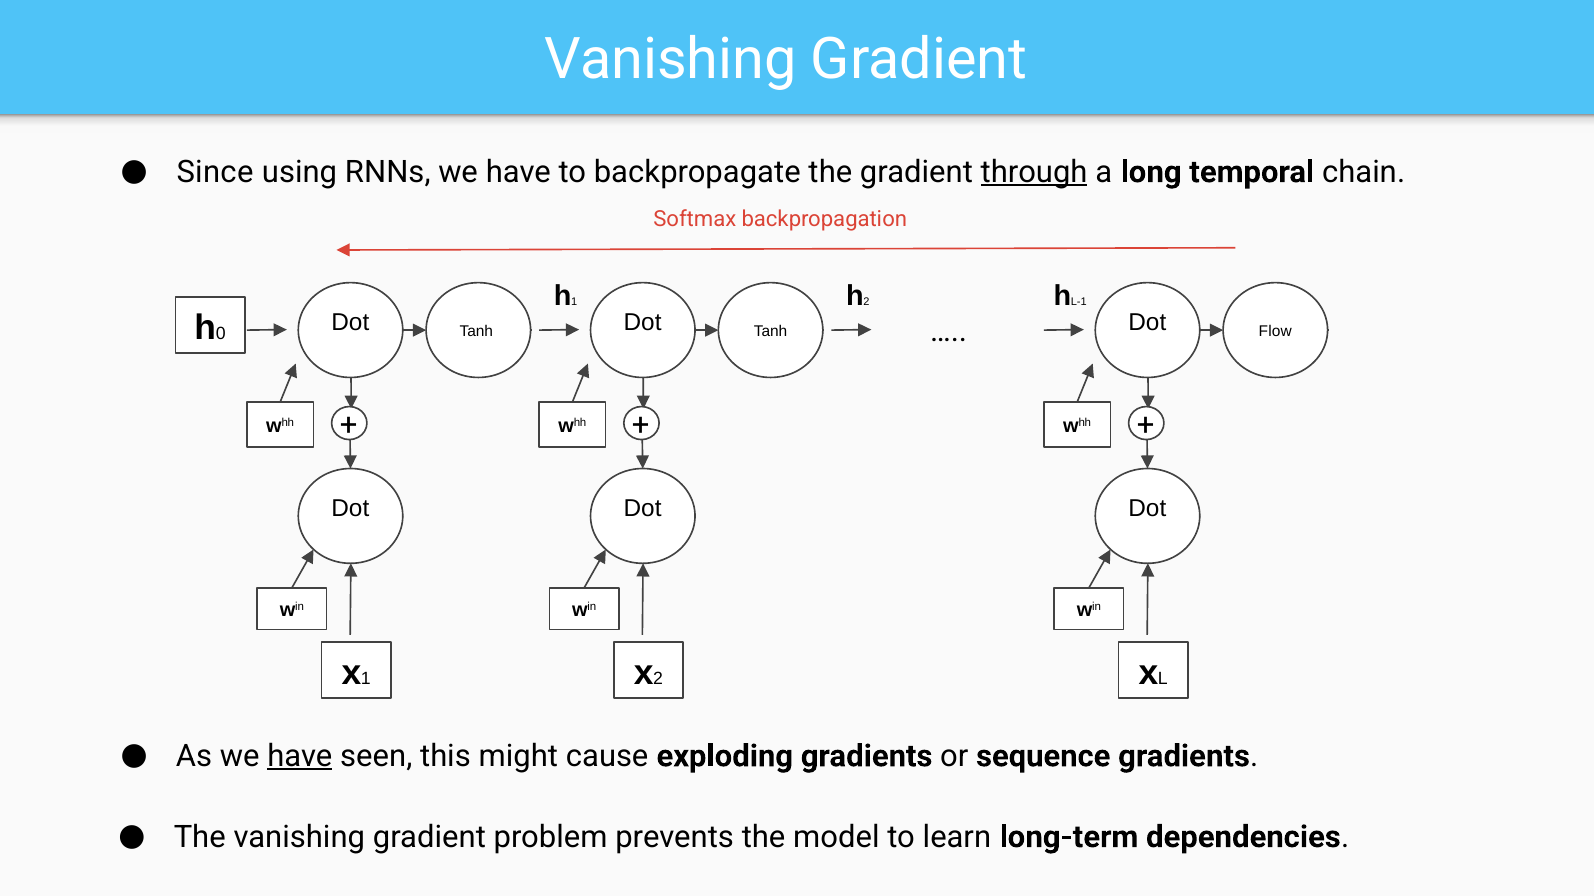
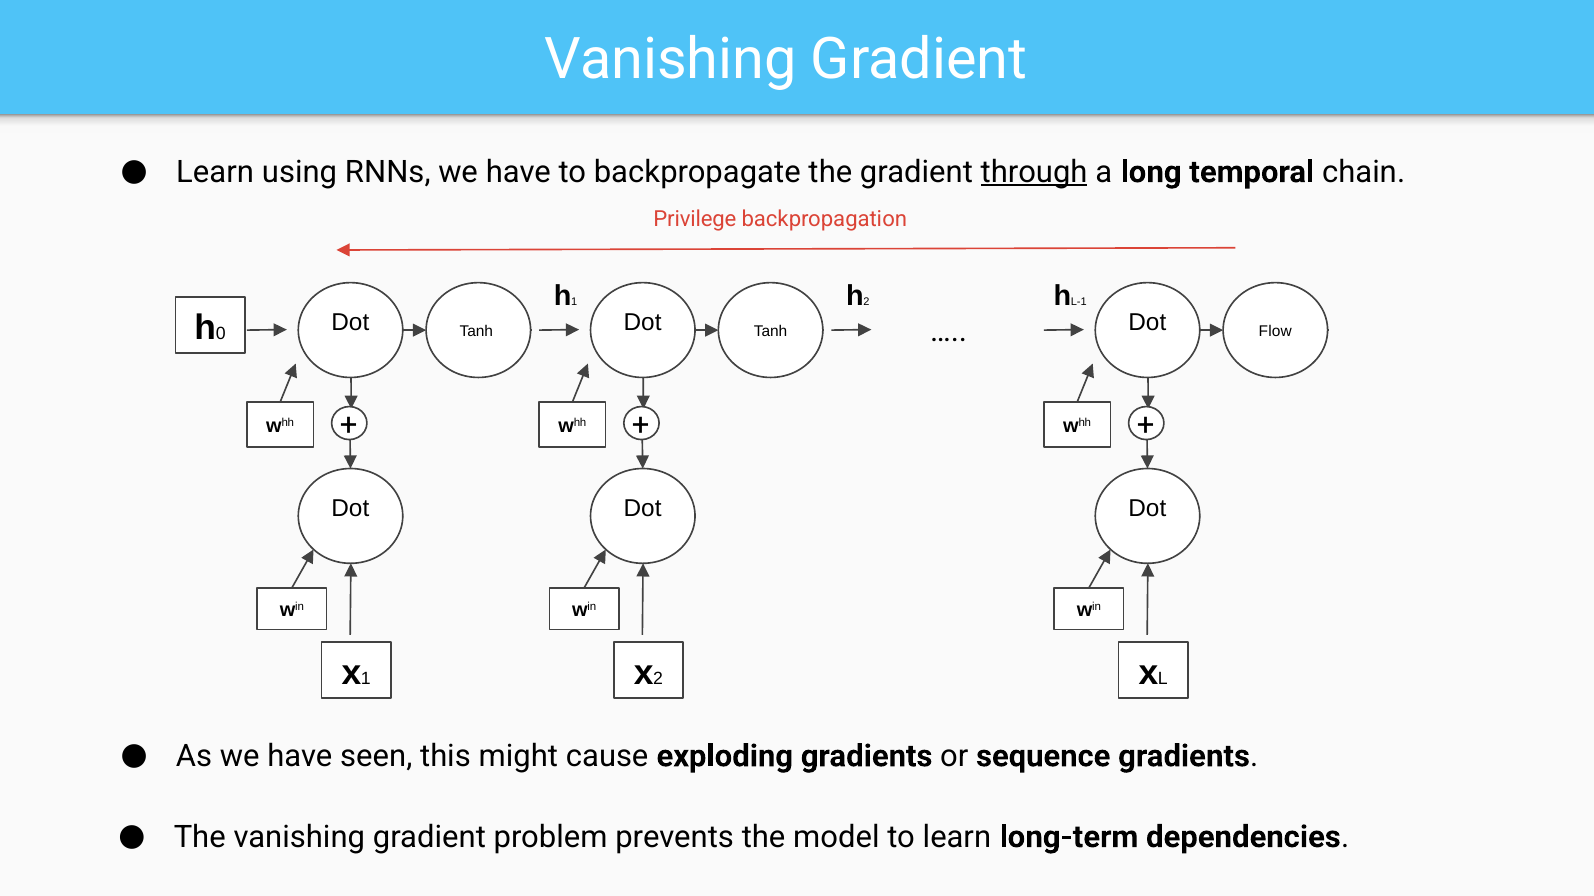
Since: Since -> Learn (215, 172)
Softmax: Softmax -> Privilege (695, 219)
have underline: present -> none (300, 757)
